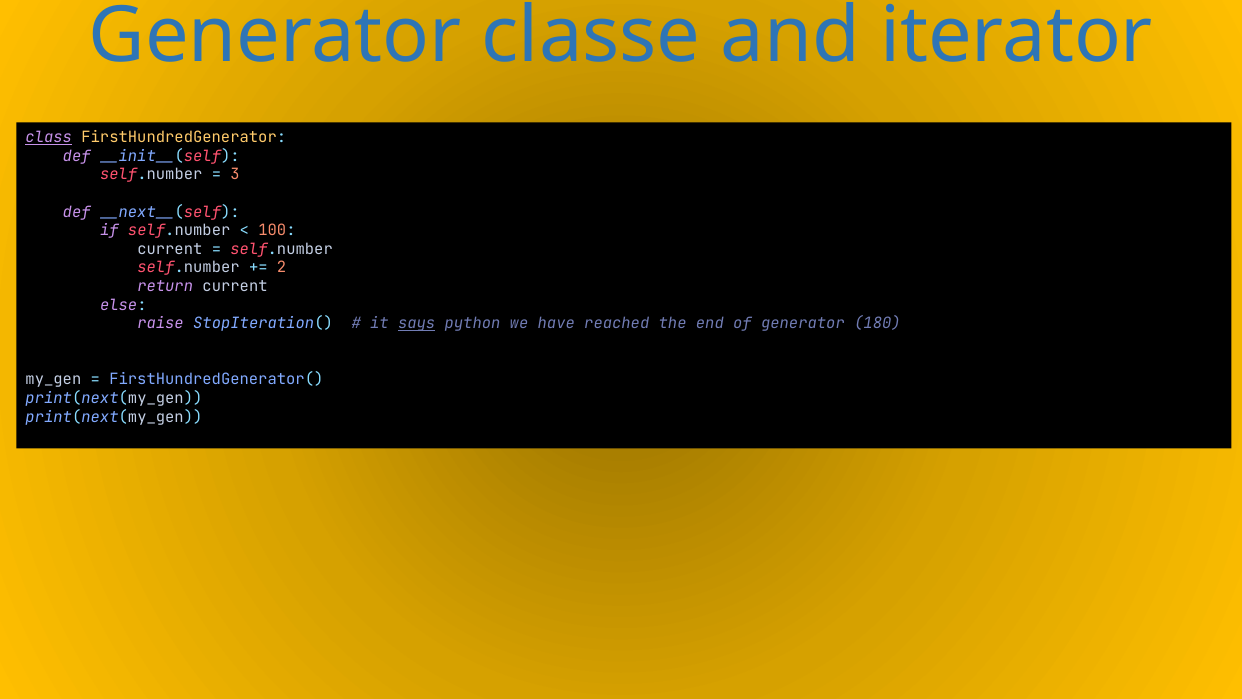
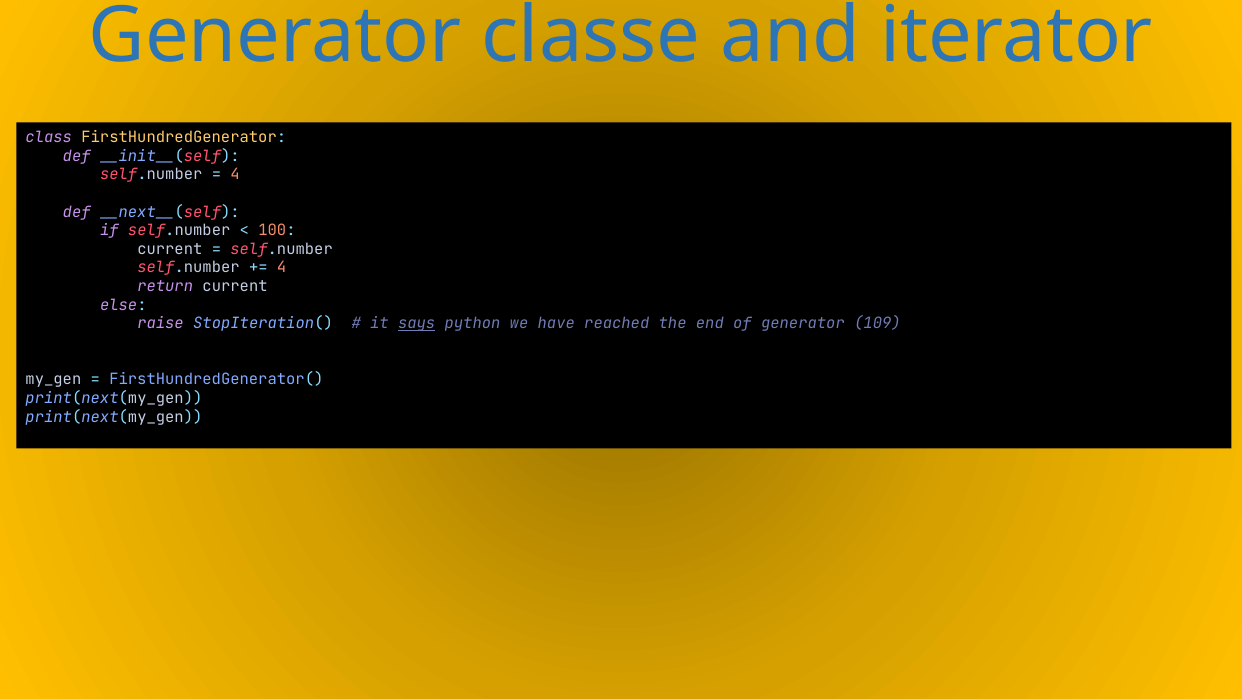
class underline: present -> none (49, 137)
3: 3 -> 4 (235, 175)
2: 2 -> 4 (282, 268)
180: 180 -> 109 (877, 324)
